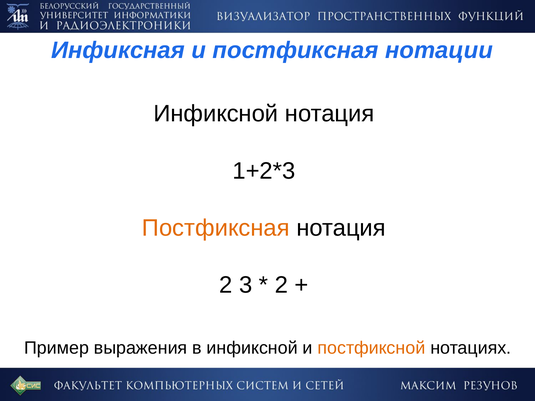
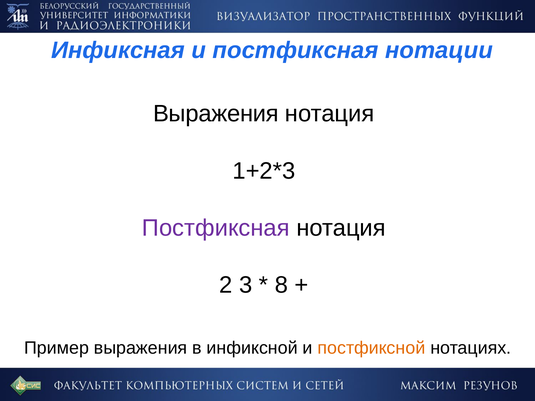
Инфиксной: Инфиксной -> Выражения (216, 114)
Постфиксная colour: orange -> purple (216, 228)
2: 2 -> 8 (281, 285)
